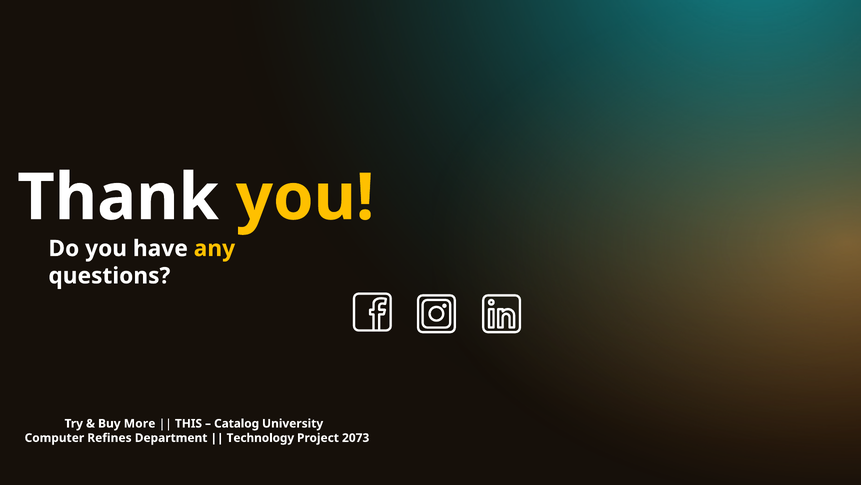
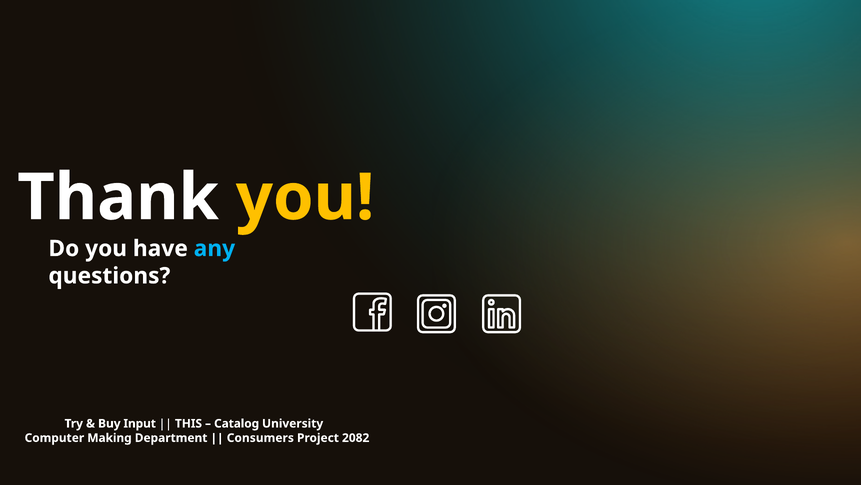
any colour: yellow -> light blue (214, 248)
More: More -> Input (140, 423)
Refines: Refines -> Making (109, 437)
Technology: Technology -> Consumers (260, 437)
2073: 2073 -> 2082 (356, 437)
